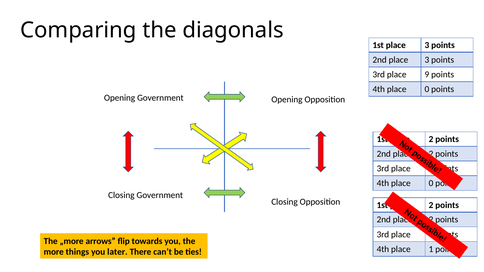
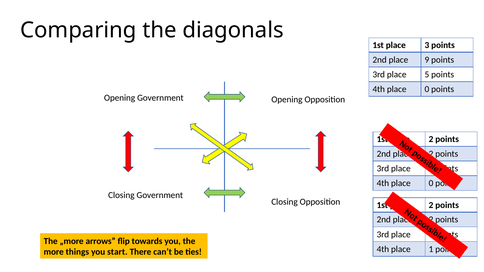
2nd place 3: 3 -> 9 (427, 60)
9: 9 -> 5 (427, 74)
later: later -> start (117, 252)
